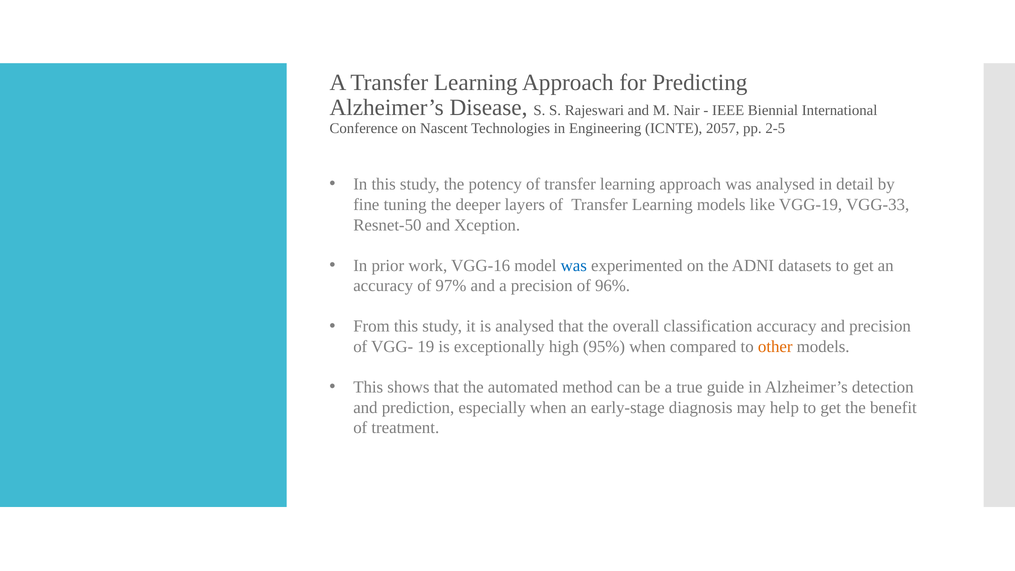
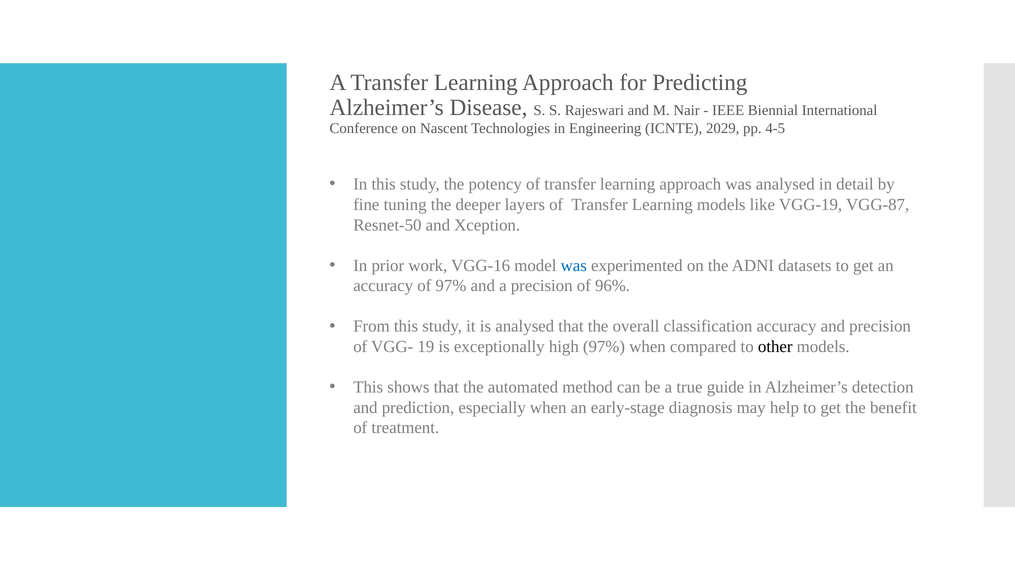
2057: 2057 -> 2029 (723, 128)
2-5: 2-5 -> 4-5 (775, 128)
VGG-33: VGG-33 -> VGG-87 (878, 205)
high 95%: 95% -> 97% (604, 347)
other colour: orange -> black (775, 347)
